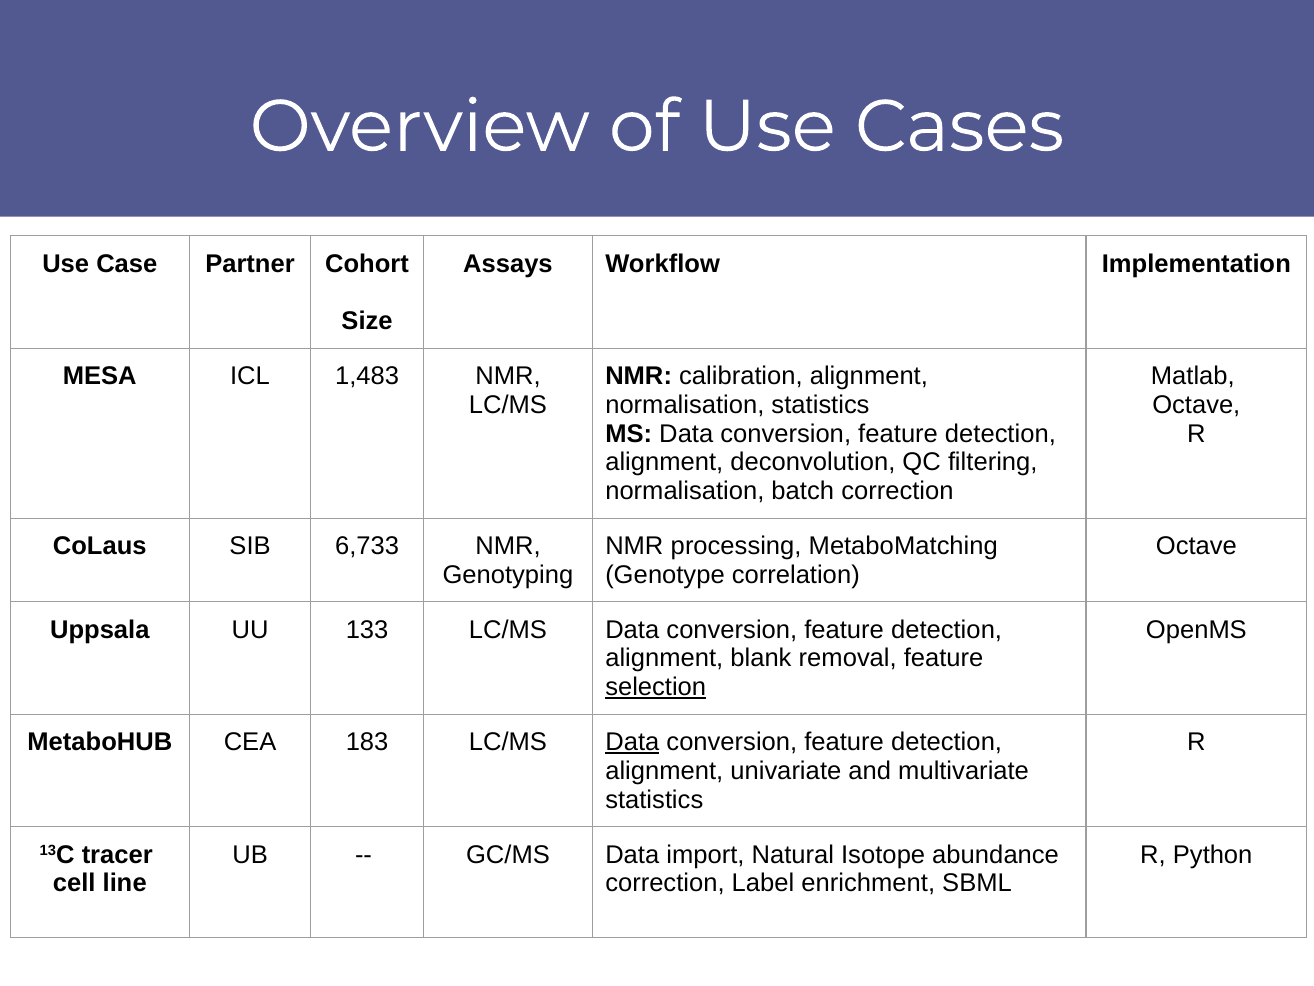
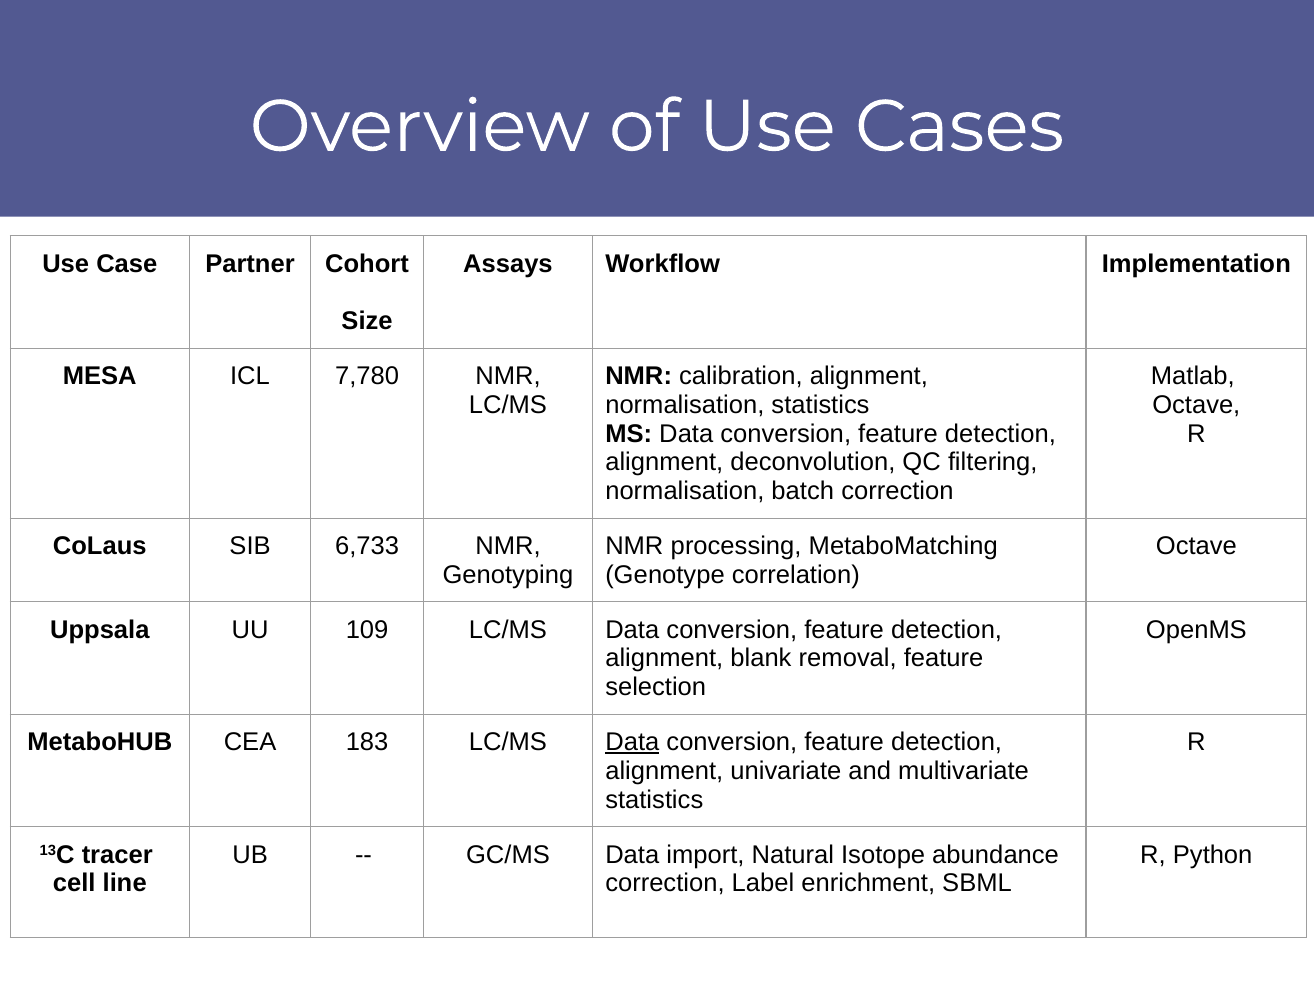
1,483: 1,483 -> 7,780 (367, 376)
133: 133 -> 109 (367, 629)
selection underline: present -> none (656, 687)
